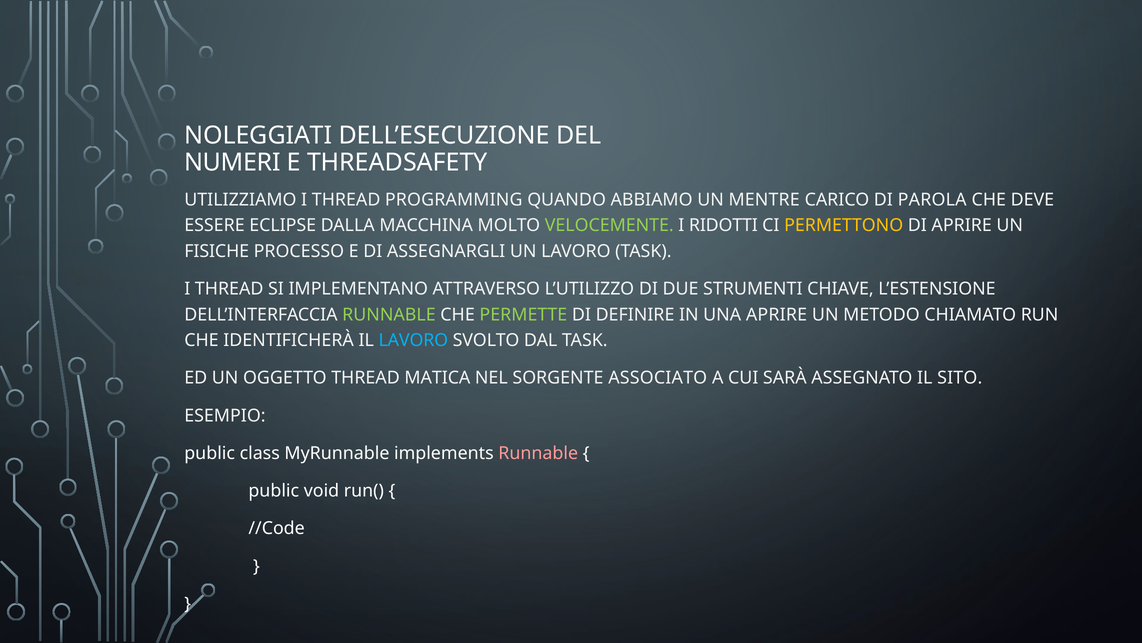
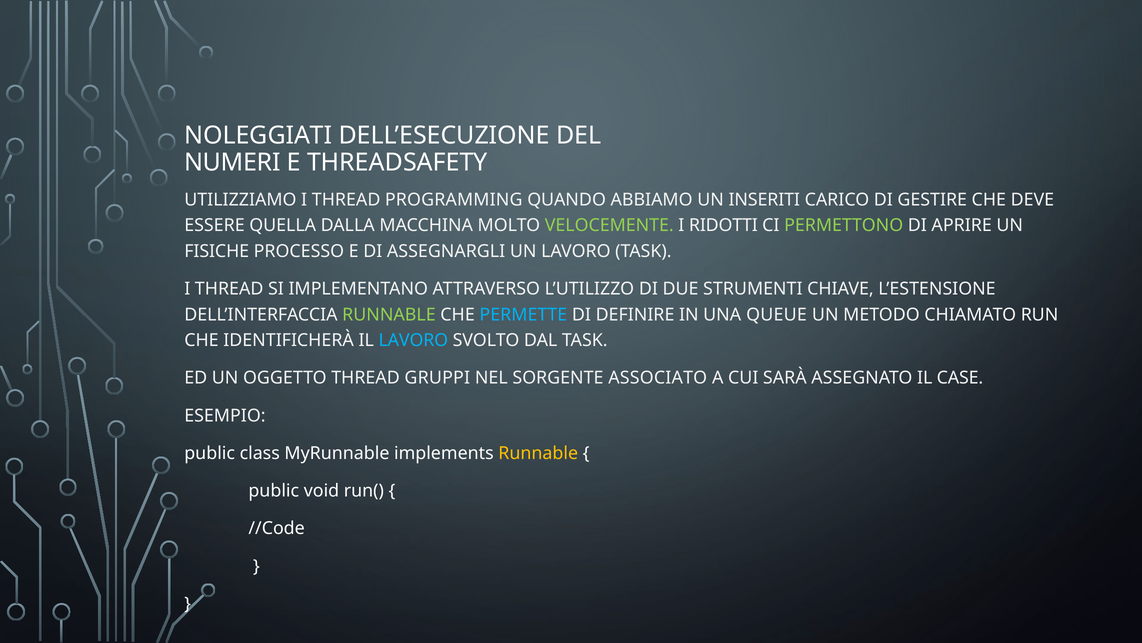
MENTRE: MENTRE -> INSERITI (764, 200)
PAROLA: PAROLA -> GESTIRE (932, 200)
ECLIPSE: ECLIPSE -> QUELLA (283, 225)
PERMETTONO colour: yellow -> light green (844, 225)
PERMETTE colour: light green -> light blue (523, 314)
UNA APRIRE: APRIRE -> QUEUE (777, 314)
MATICA: MATICA -> GRUPPI (437, 378)
SITO: SITO -> CASE (960, 378)
Runnable colour: pink -> yellow (538, 453)
